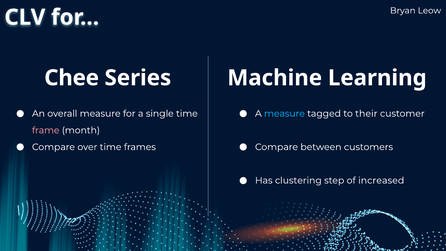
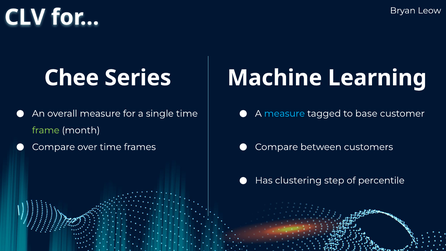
their: their -> base (366, 114)
frame colour: pink -> light green (46, 130)
increased: increased -> percentile (381, 180)
